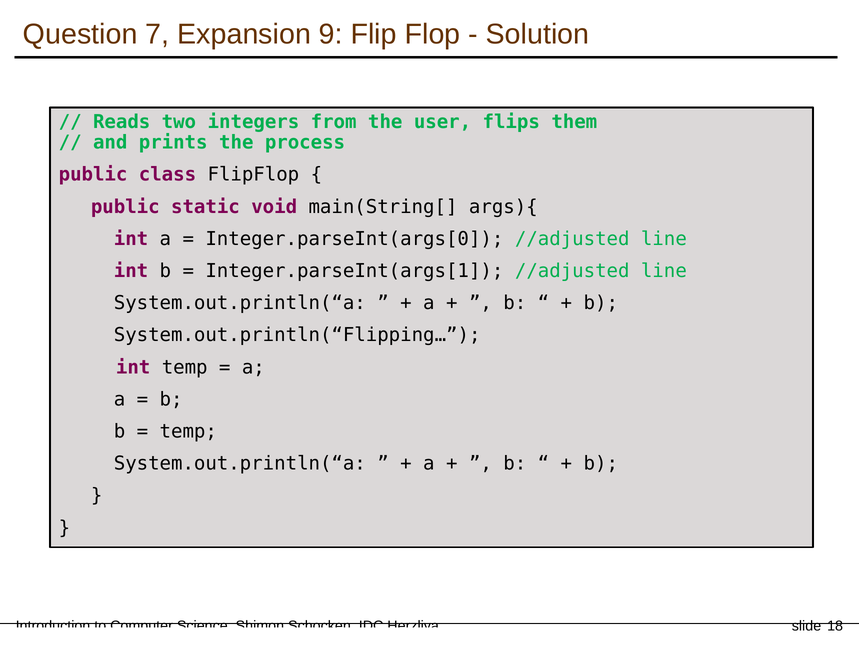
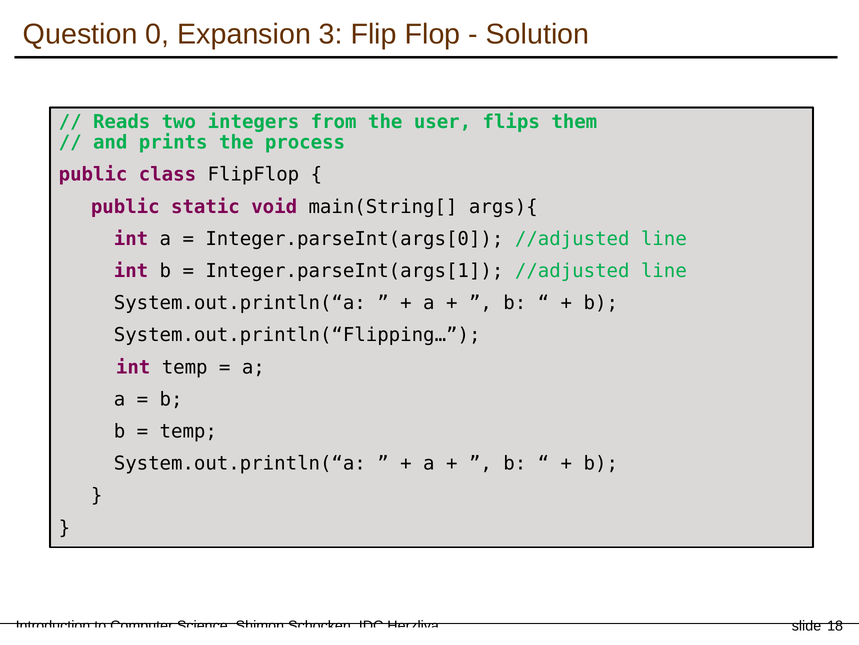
7: 7 -> 0 (157, 34)
9: 9 -> 3 (331, 34)
